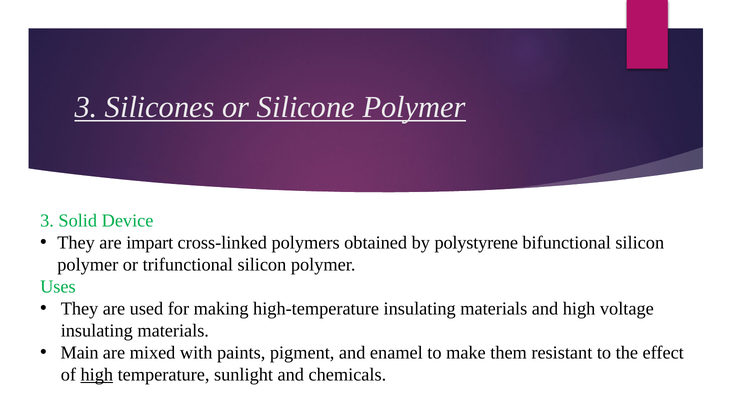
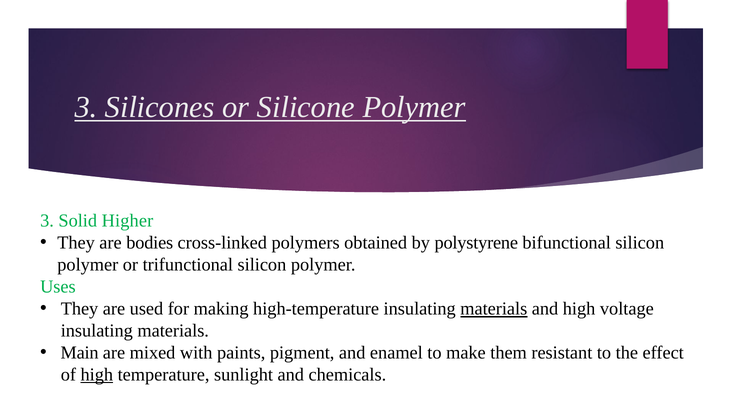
Device: Device -> Higher (127, 221)
impart: impart -> bodies (150, 243)
materials underline: none -> present (494, 309)
